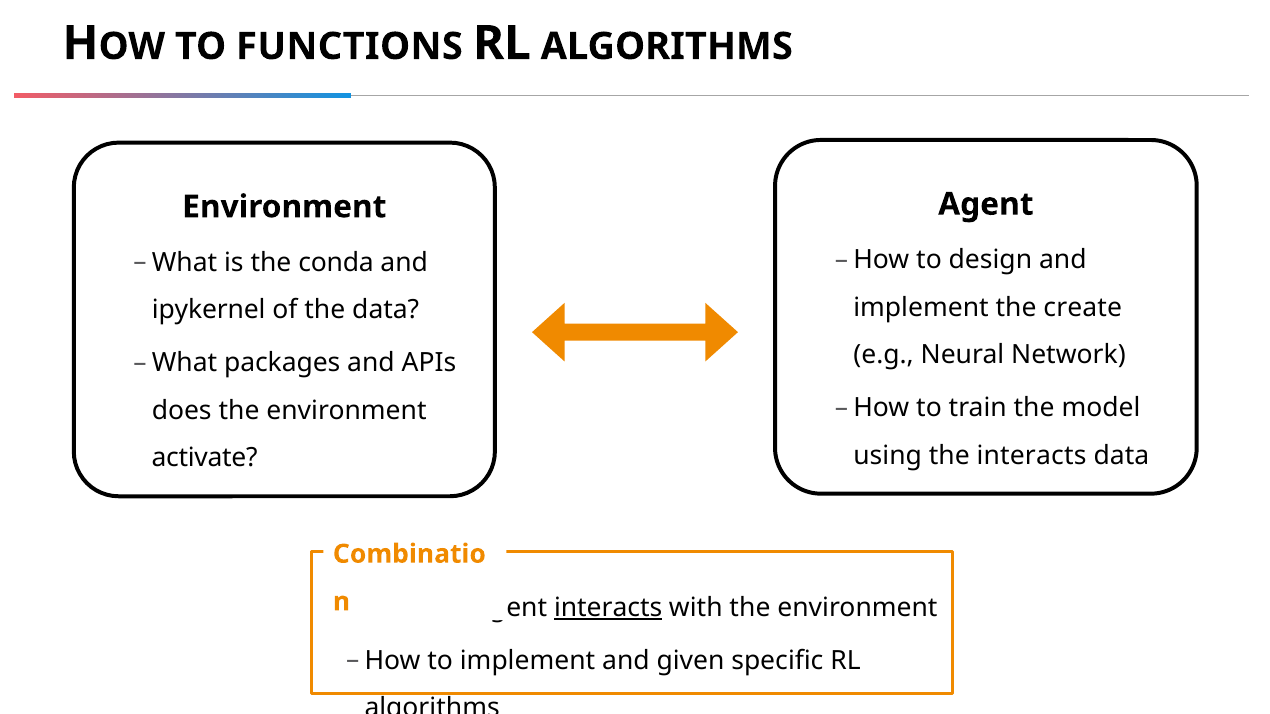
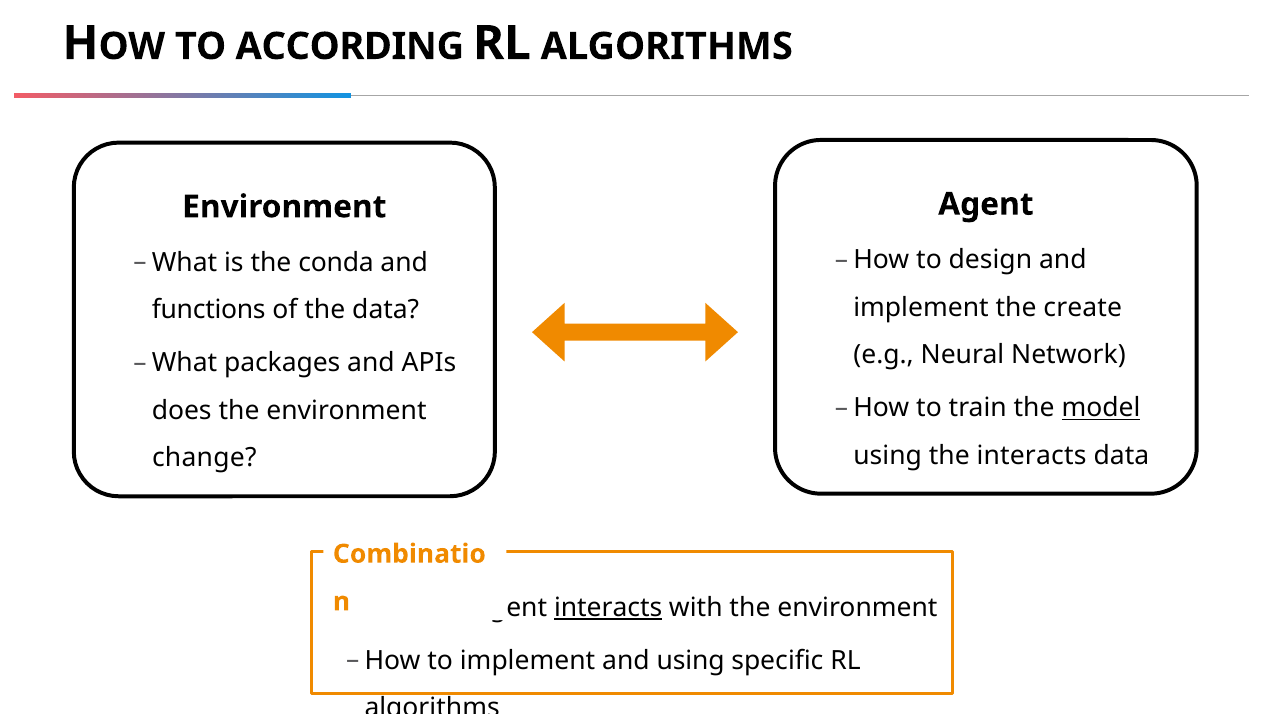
FUNCTIONS: FUNCTIONS -> ACCORDING (350, 46)
ipykernel: ipykernel -> functions (209, 310)
model underline: none -> present (1101, 408)
activate: activate -> change (204, 458)
and given: given -> using (691, 661)
